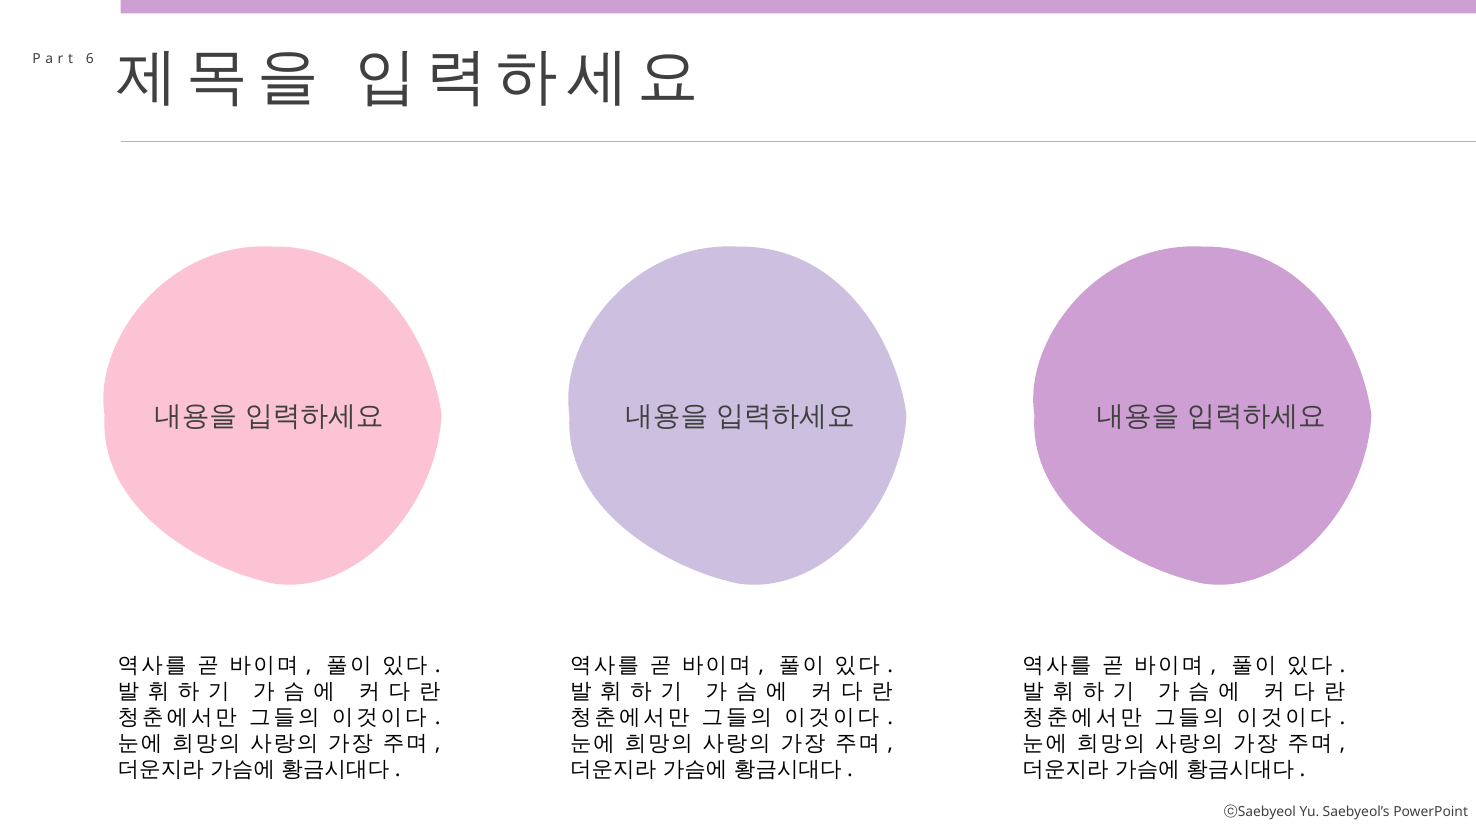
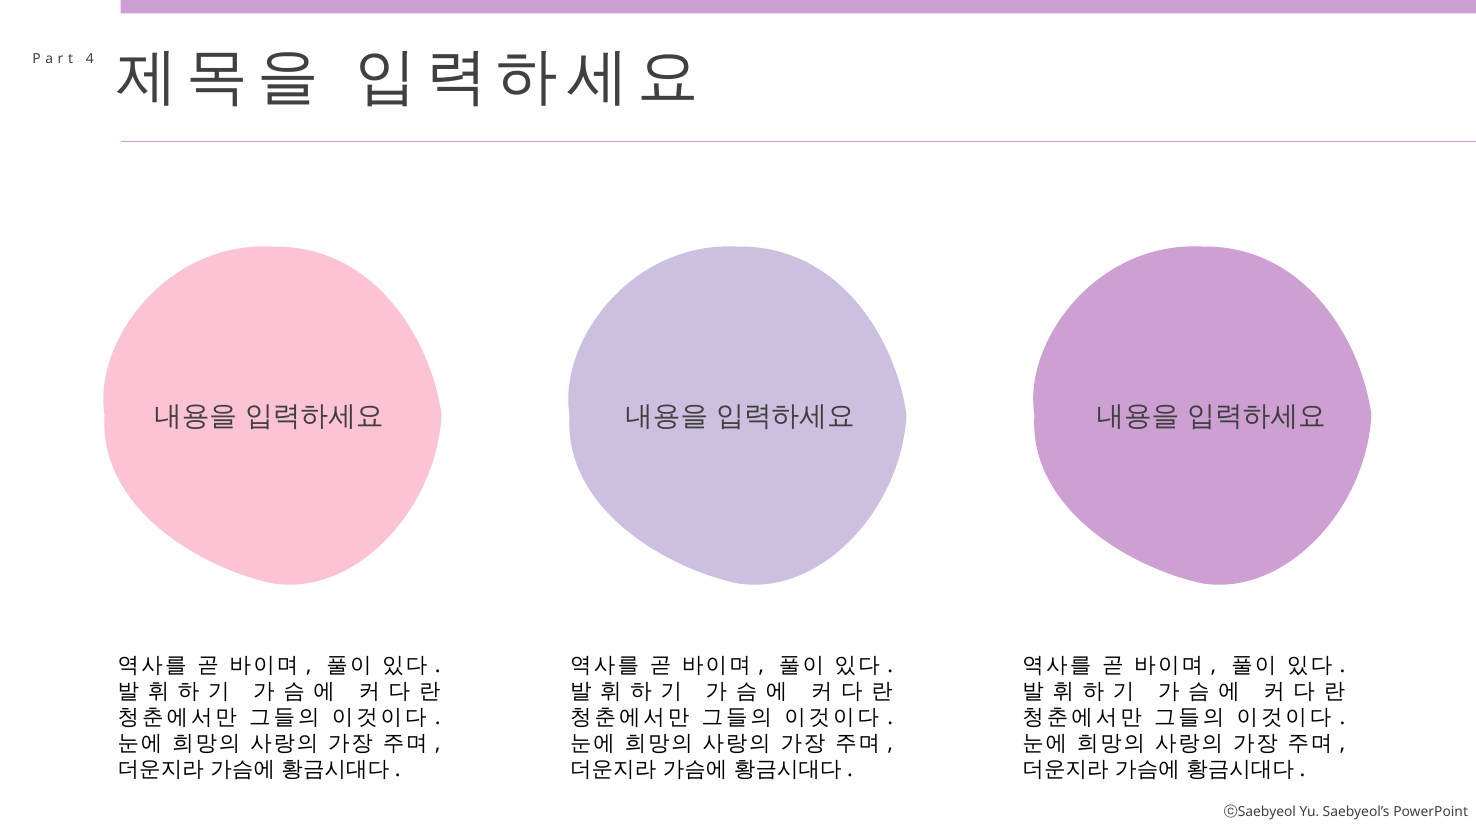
6: 6 -> 4 (90, 59)
